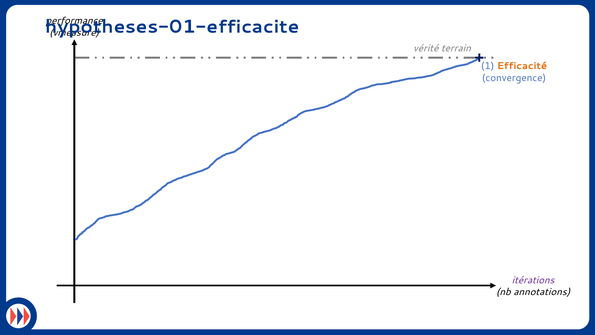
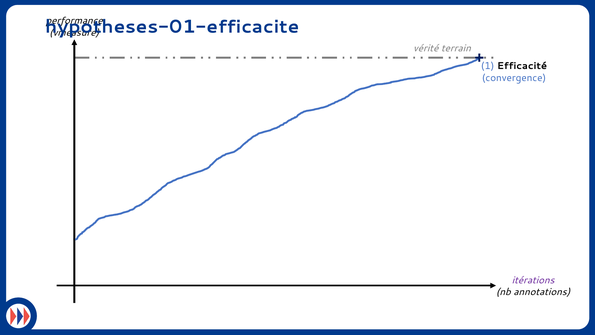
Efficacité colour: orange -> black (522, 66)
